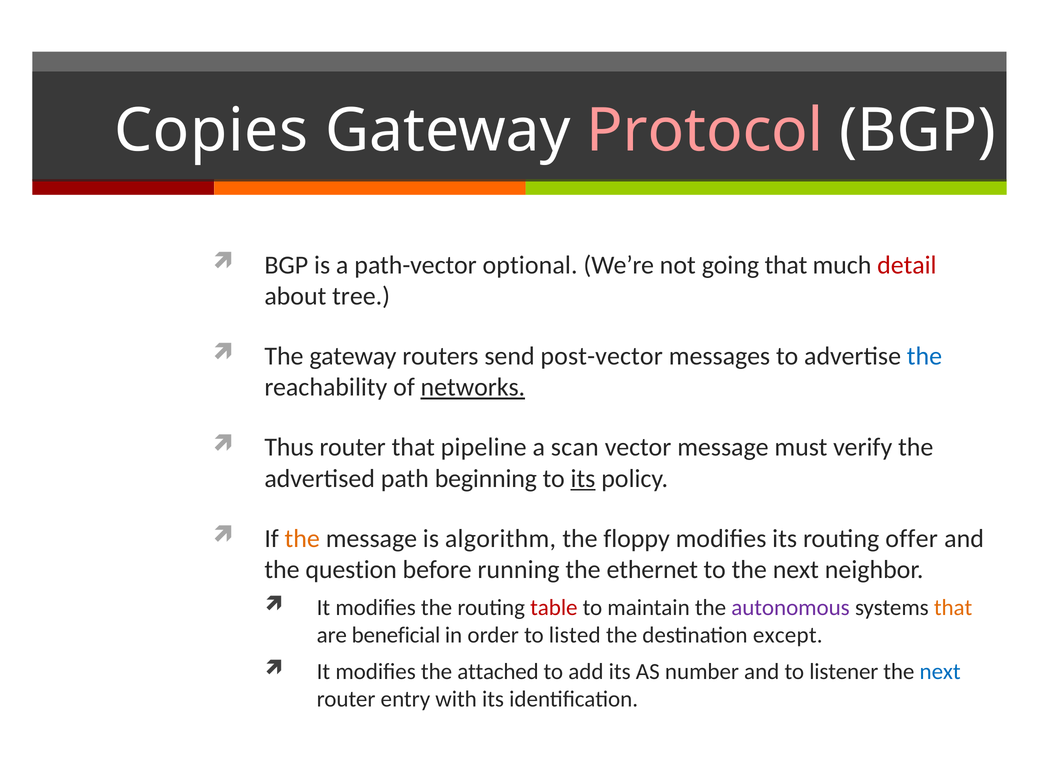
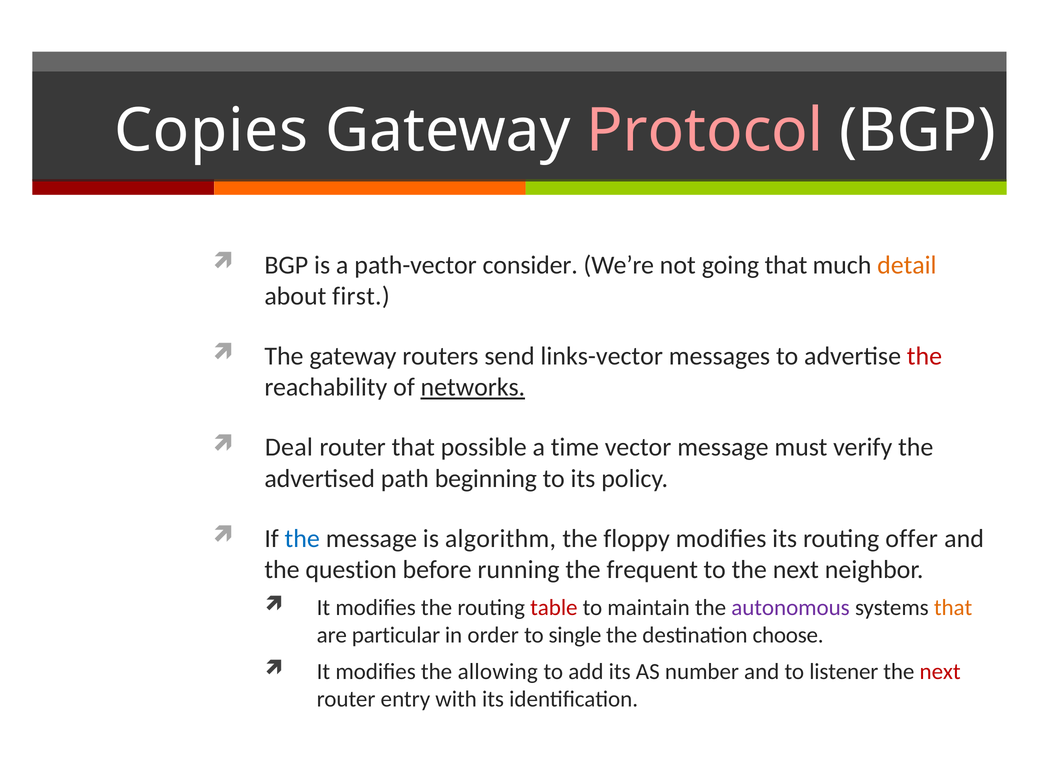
optional: optional -> consider (530, 265)
detail colour: red -> orange (907, 265)
tree: tree -> first (361, 296)
post-vector: post-vector -> links-vector (602, 356)
the colour: blue -> red (924, 356)
Thus: Thus -> Deal (289, 447)
pipeline: pipeline -> possible (484, 447)
scan: scan -> time (575, 447)
its underline: present -> none (583, 479)
the colour: orange -> blue (302, 539)
ethernet: ethernet -> frequent (652, 570)
beneficial: beneficial -> particular (396, 635)
listed: listed -> single (575, 635)
except: except -> choose (788, 635)
attached: attached -> allowing (498, 672)
next colour: blue -> red (940, 672)
